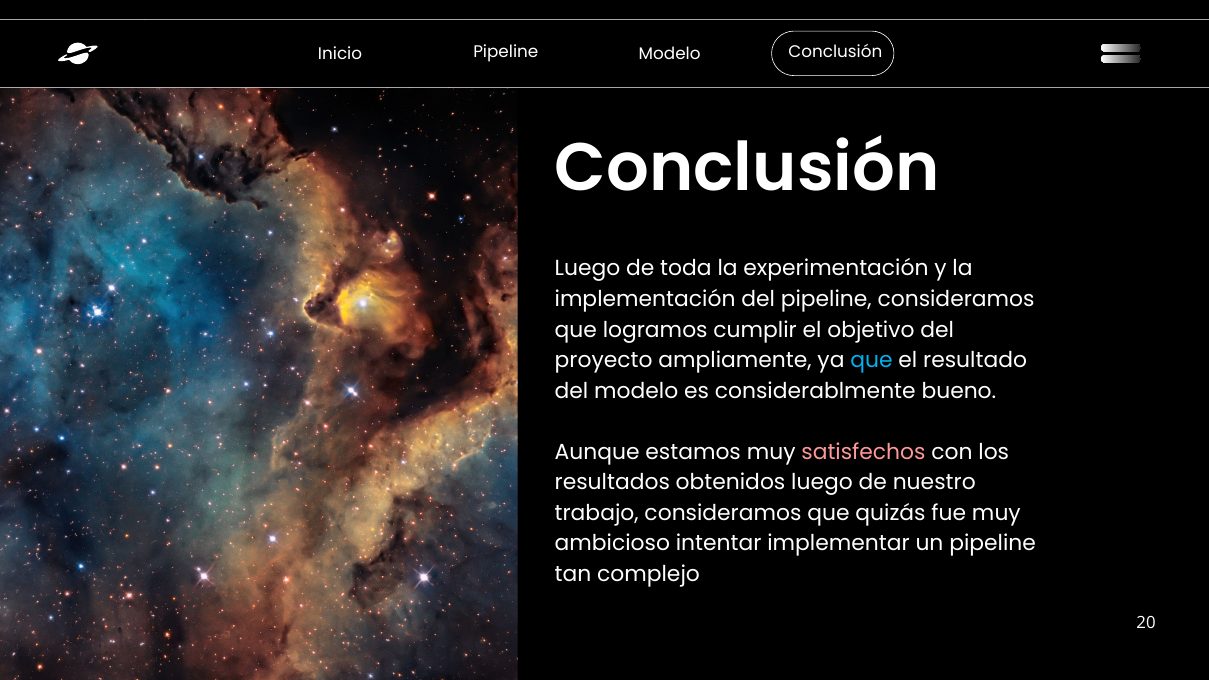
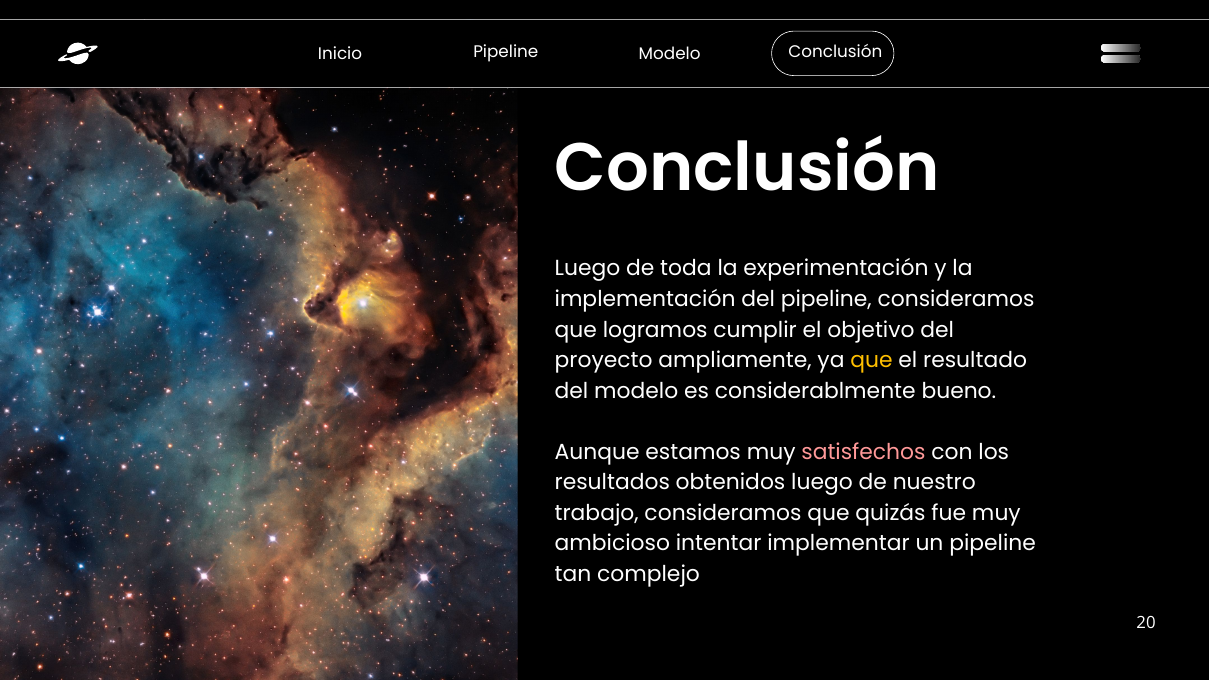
que colour: light blue -> yellow (871, 360)
